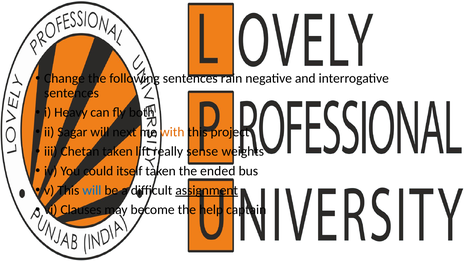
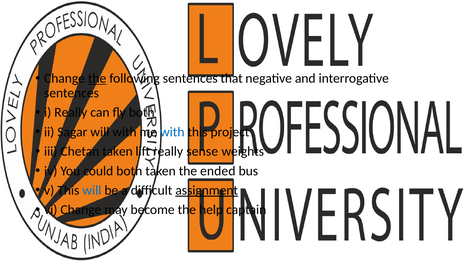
the underline: none -> present (97, 78)
rain: rain -> that (232, 78)
i Heavy: Heavy -> Really (71, 113)
will next: next -> with (124, 132)
with colour: orange -> blue (172, 132)
could itself: itself -> both (129, 171)
vi Clauses: Clauses -> Change (81, 210)
